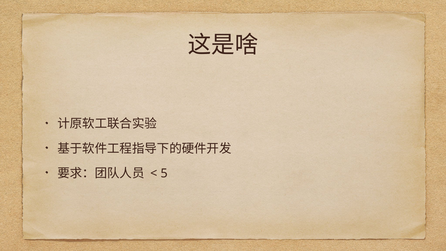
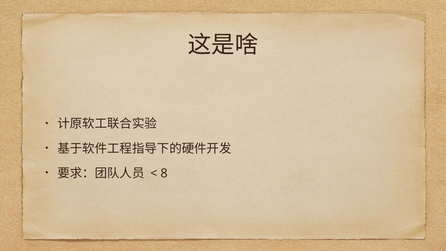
5: 5 -> 8 (164, 173)
